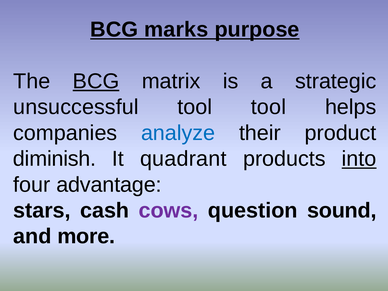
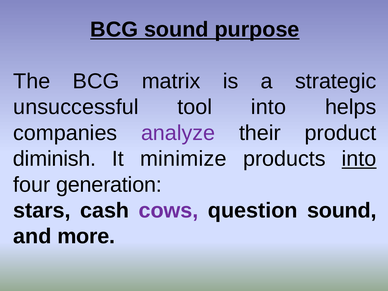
BCG marks: marks -> sound (176, 29)
BCG underline: present -> none (96, 81)
tool tool: tool -> into (268, 107)
analyze colour: blue -> purple (178, 133)
quadrant: quadrant -> minimize (183, 159)
advantage: advantage -> generation (109, 185)
